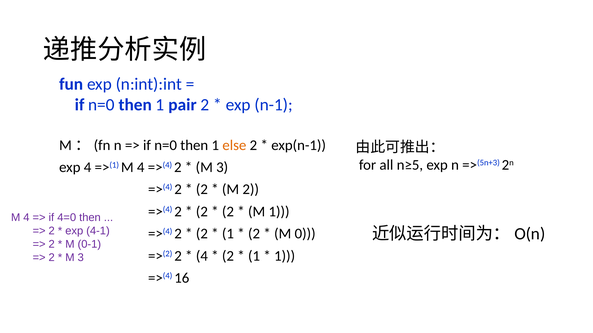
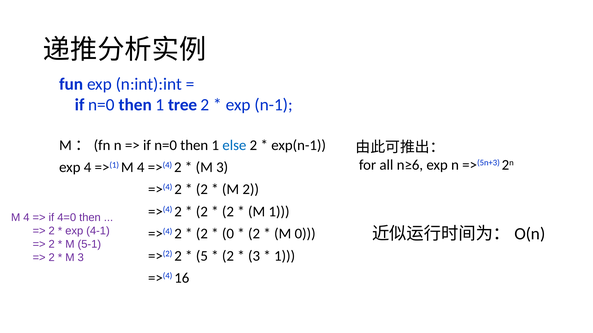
pair: pair -> tree (183, 105)
else colour: orange -> blue (234, 145)
n≥5: n≥5 -> n≥6 (410, 165)
1: 1 -> 0 (228, 234)
0-1: 0-1 -> 5-1 (89, 245)
4: 4 -> 5 (202, 256)
1: 1 -> 3 (254, 256)
